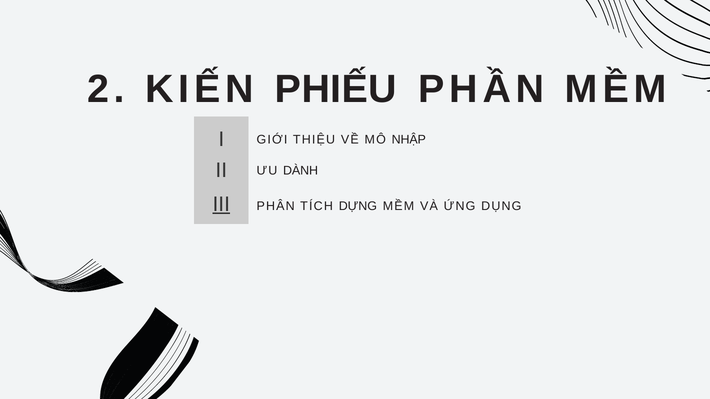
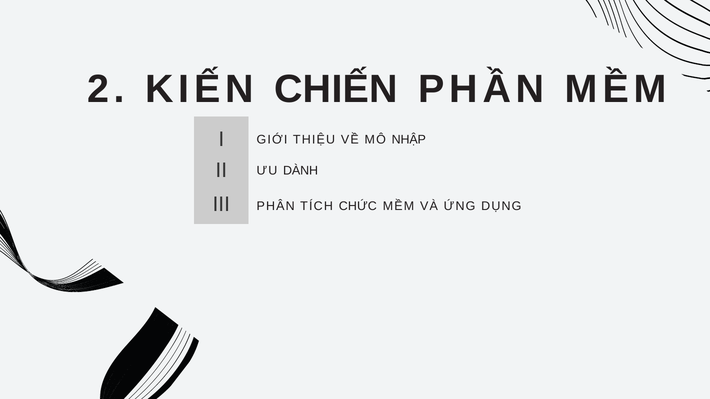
PHIẾU: PHIẾU -> CHIẾN (336, 89)
III underline: present -> none (221, 204)
DỰNG: DỰNG -> CHỨC (358, 207)
